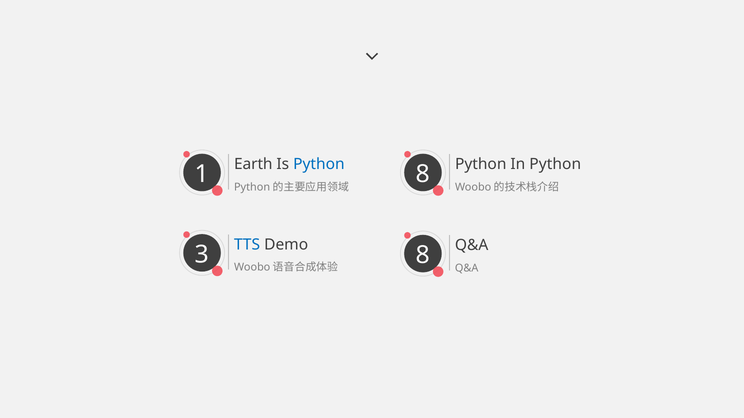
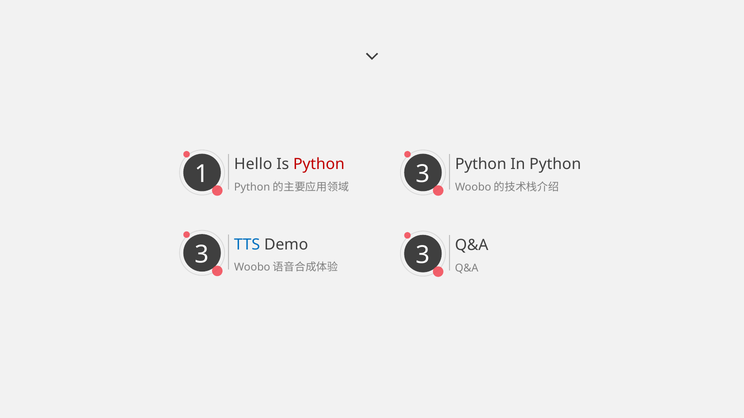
Earth: Earth -> Hello (253, 164)
Python colour: blue -> red (319, 164)
8: 8 -> 3 (423, 174)
8: 8 -> 3 (423, 256)
